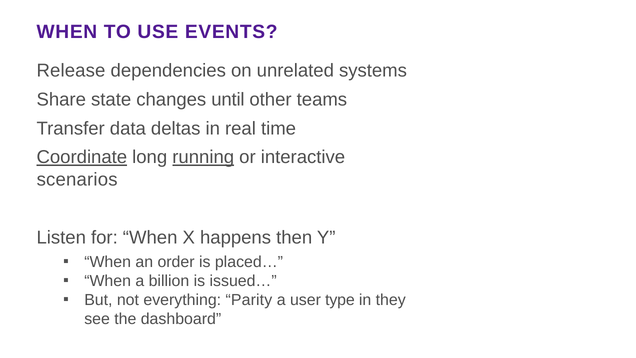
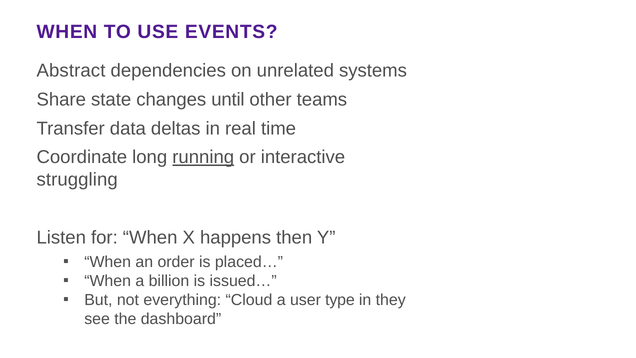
Release: Release -> Abstract (71, 70)
Coordinate underline: present -> none (82, 157)
scenarios: scenarios -> struggling (77, 179)
Parity: Parity -> Cloud (249, 300)
